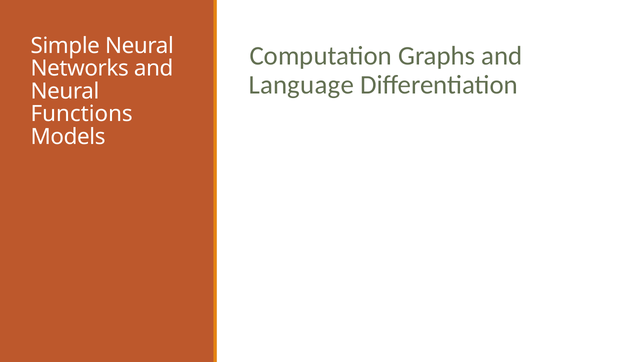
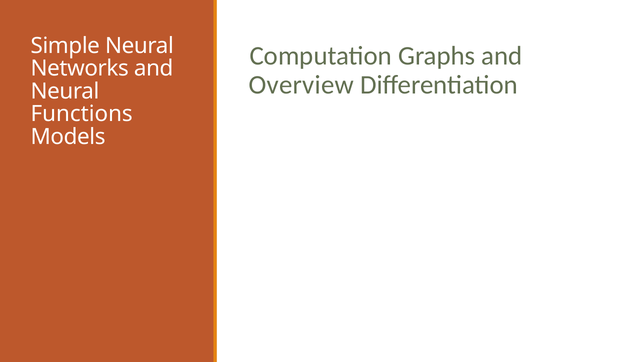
Language: Language -> Overview (301, 85)
